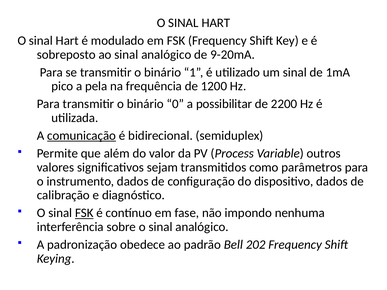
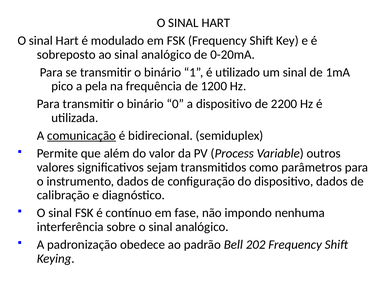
9-20mA: 9-20mA -> 0-20mA (233, 55)
a possibilitar: possibilitar -> dispositivo (224, 104)
FSK underline: present -> none (84, 213)
